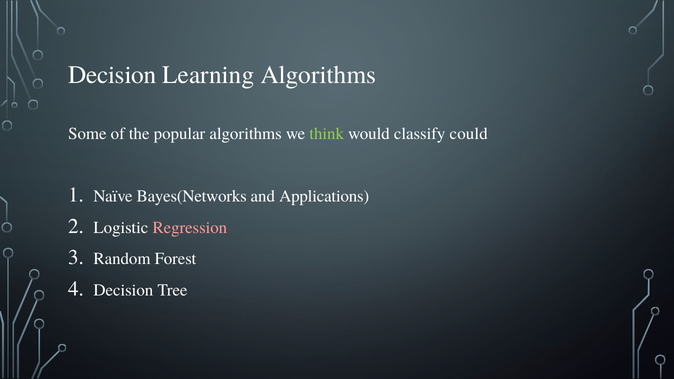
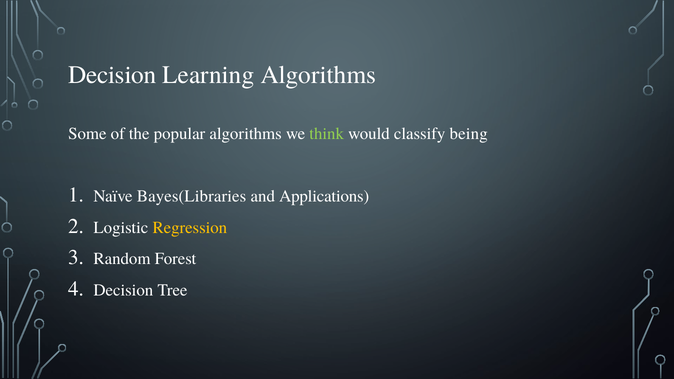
could: could -> being (469, 134)
Bayes(Networks: Bayes(Networks -> Bayes(Libraries (192, 196)
Regression colour: pink -> yellow (190, 228)
